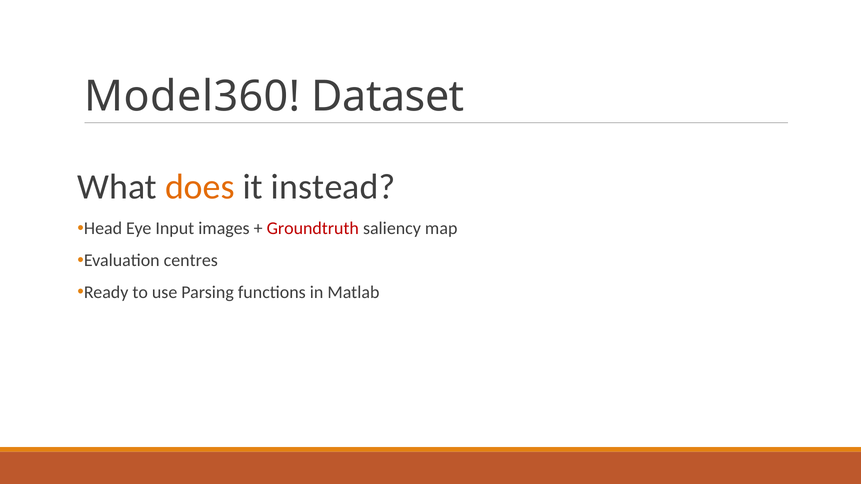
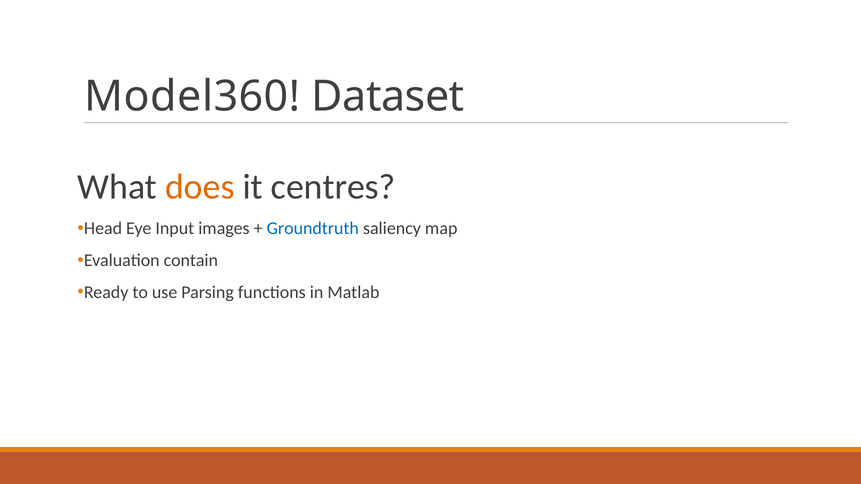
instead: instead -> centres (333, 187)
Groundtruth colour: red -> blue (313, 229)
centres: centres -> contain (191, 260)
